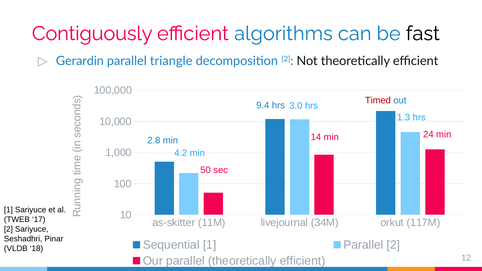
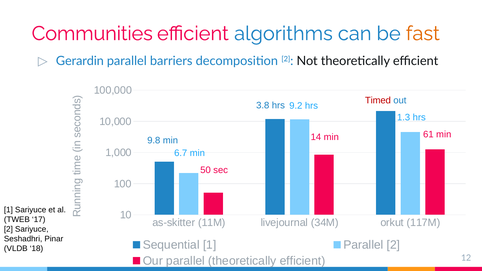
Contiguously: Contiguously -> Communities (92, 34)
fast colour: black -> orange (423, 34)
triangle: triangle -> barriers (171, 61)
9.4: 9.4 -> 3.8 (263, 105)
3.0: 3.0 -> 9.2 (296, 106)
24: 24 -> 61 (428, 134)
2.8: 2.8 -> 9.8 (154, 141)
4.2: 4.2 -> 6.7 (181, 153)
